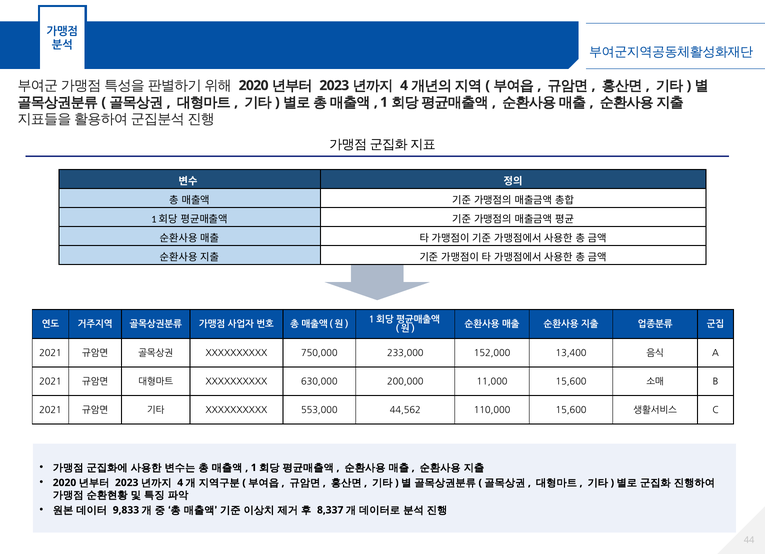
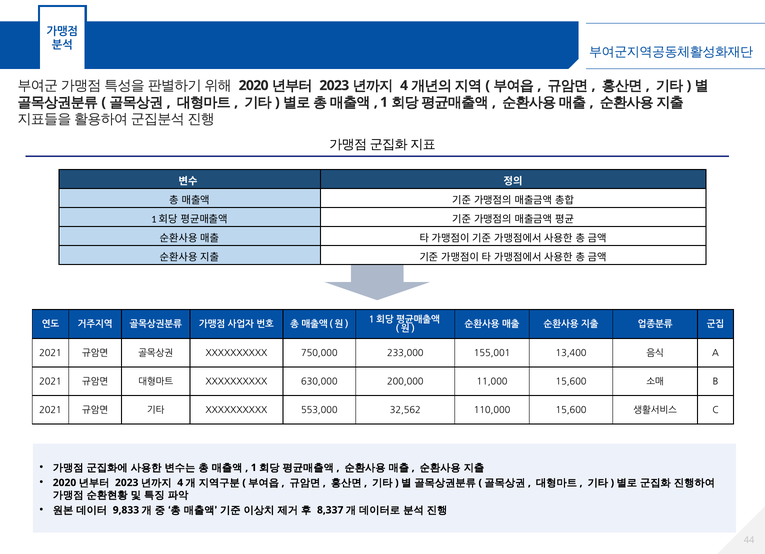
152,000: 152,000 -> 155,001 (492, 353)
44,562: 44,562 -> 32,562 (405, 410)
